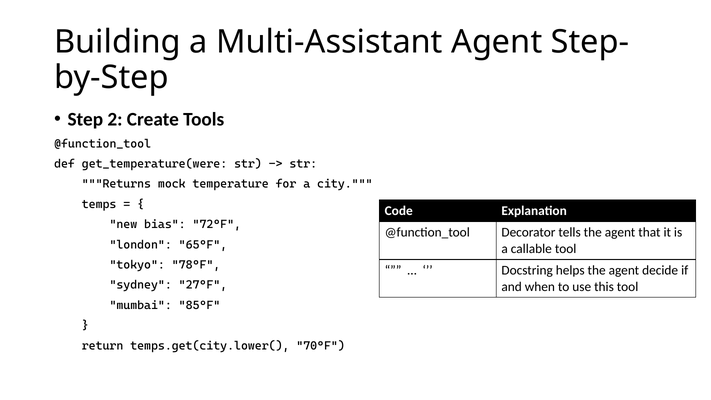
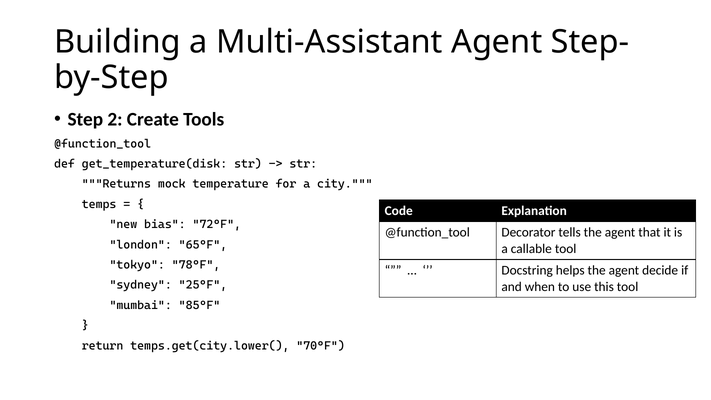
get_temperature(were: get_temperature(were -> get_temperature(disk (155, 164)
27°F: 27°F -> 25°F (203, 285)
